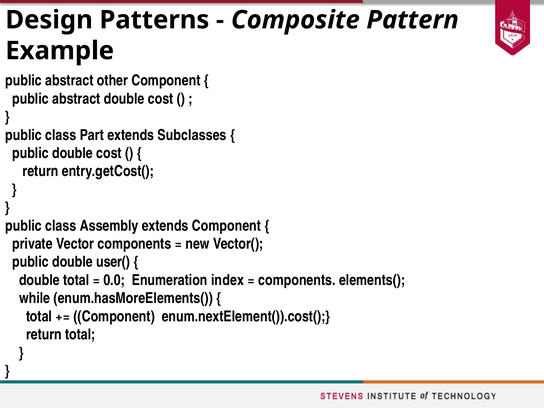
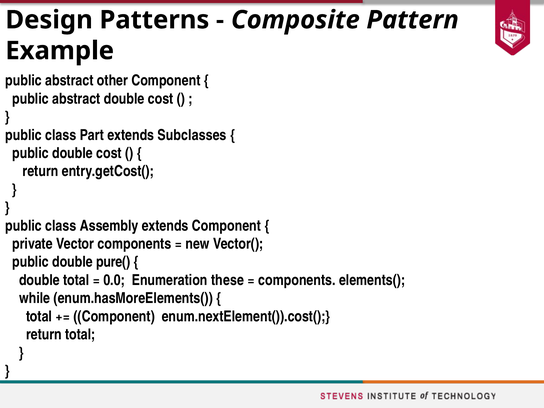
user(: user( -> pure( (113, 262)
index: index -> these (228, 280)
